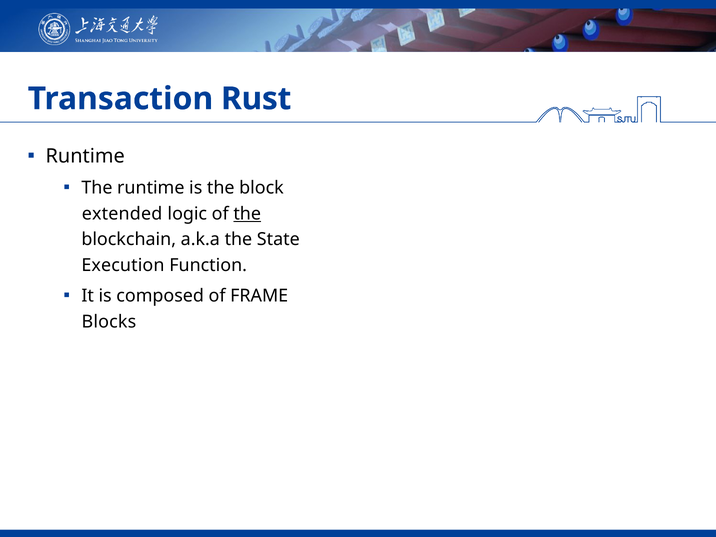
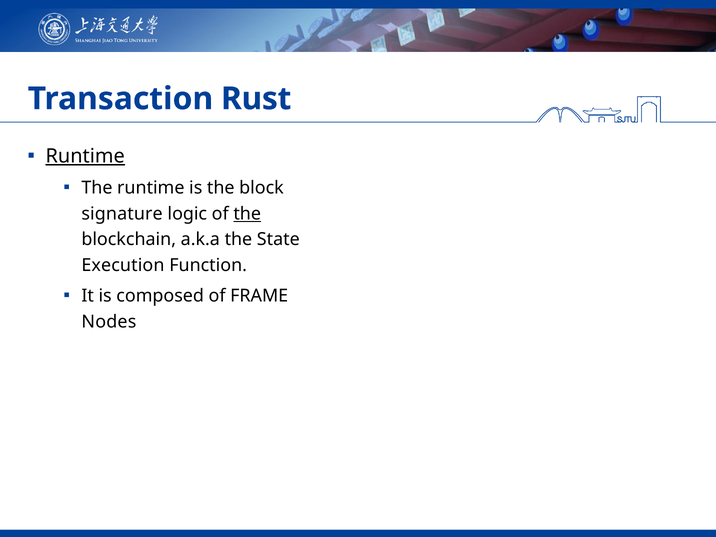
Runtime underline: none -> present (85, 156)
extended: extended -> signature (122, 214)
Blocks: Blocks -> Nodes (109, 322)
